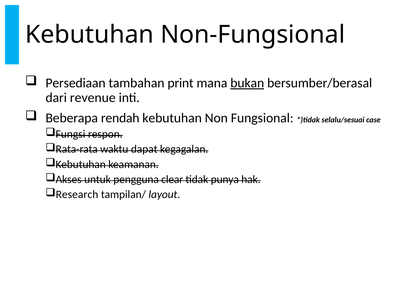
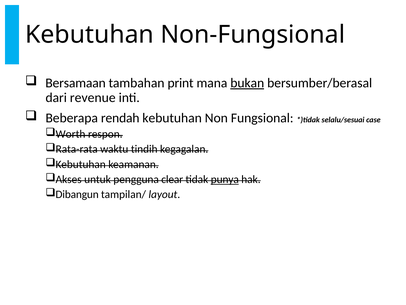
Persediaan: Persediaan -> Bersamaan (76, 83)
Fungsi: Fungsi -> Worth (71, 134)
dapat: dapat -> tindih (144, 149)
punya underline: none -> present (225, 179)
Research: Research -> Dibangun (77, 194)
